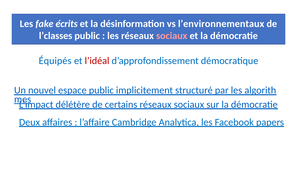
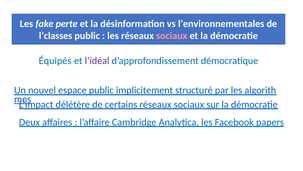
écrits: écrits -> perte (67, 24)
l’environnementaux: l’environnementaux -> l’environnementales (221, 24)
l’idéal colour: red -> purple (97, 60)
